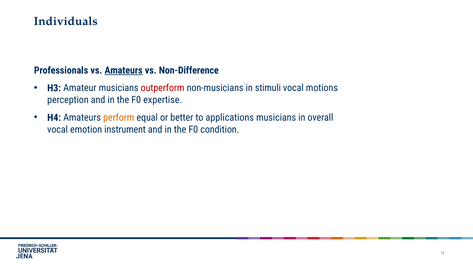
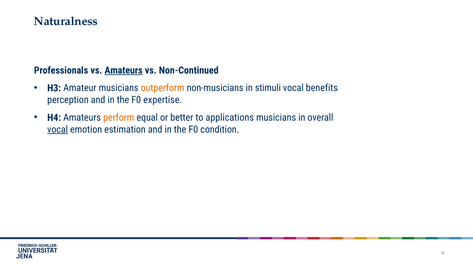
Individuals: Individuals -> Naturalness (66, 21)
Non-Difference: Non-Difference -> Non-Continued (189, 70)
outperform colour: red -> orange (163, 88)
motions: motions -> benefits (322, 88)
vocal underline: none -> present (58, 129)
instrument: instrument -> estimation (125, 129)
